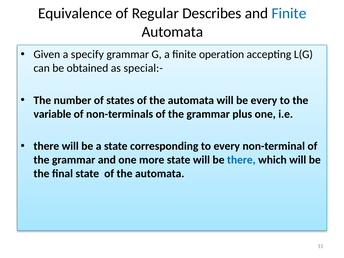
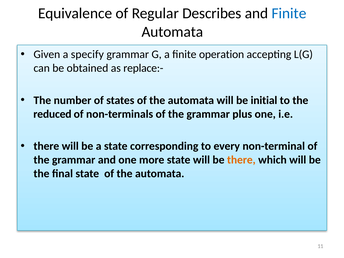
special:-: special:- -> replace:- (143, 68)
be every: every -> initial (264, 100)
variable: variable -> reduced (52, 114)
there colour: blue -> orange (241, 160)
